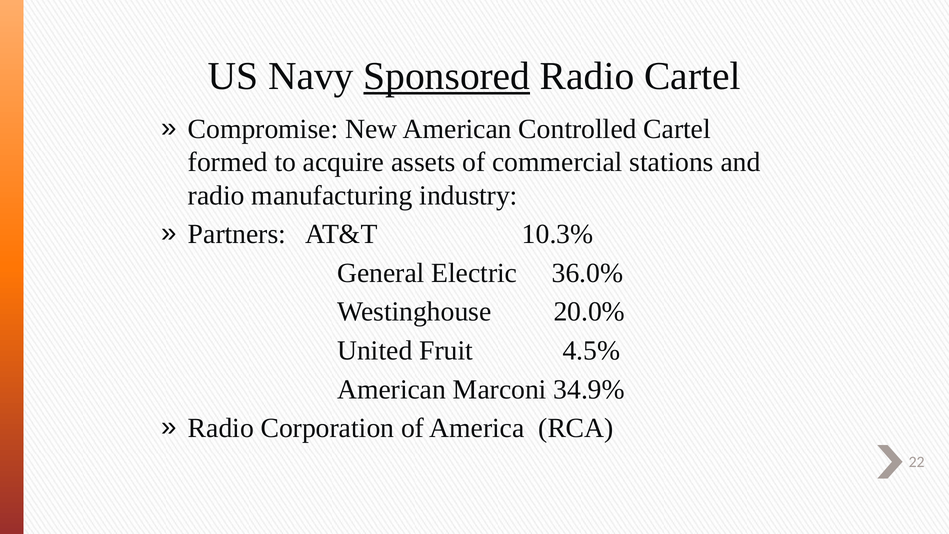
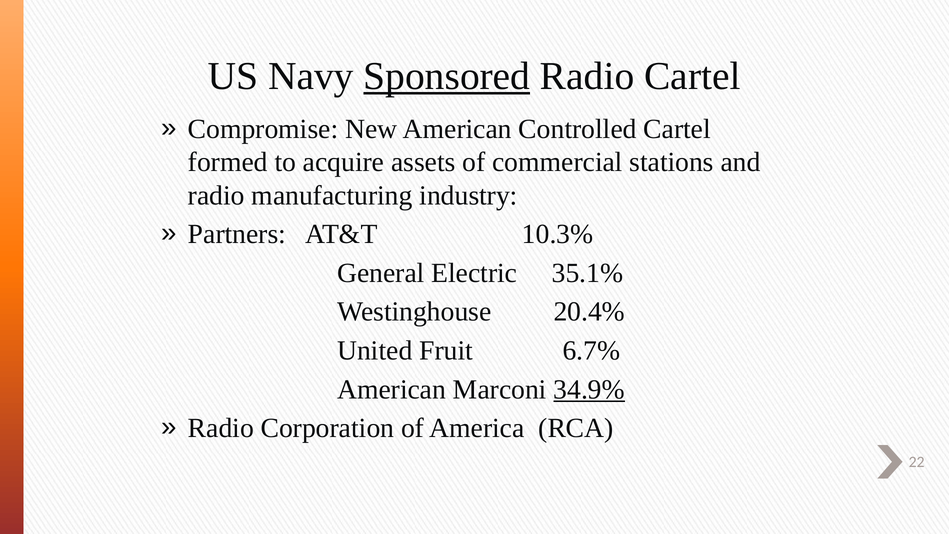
36.0%: 36.0% -> 35.1% (587, 273)
20.0%: 20.0% -> 20.4% (589, 312)
4.5%: 4.5% -> 6.7% (591, 351)
34.9% underline: none -> present (589, 389)
